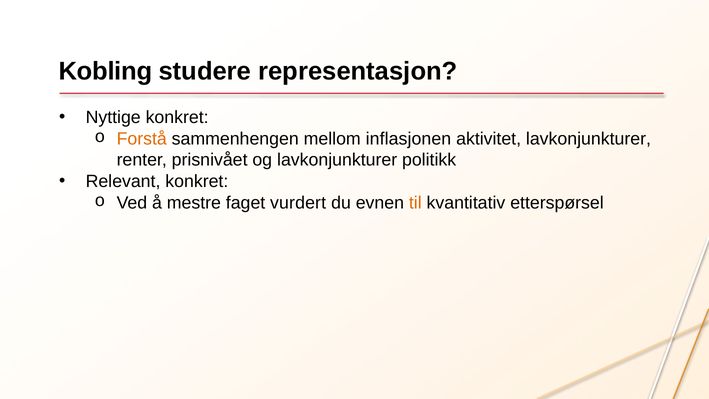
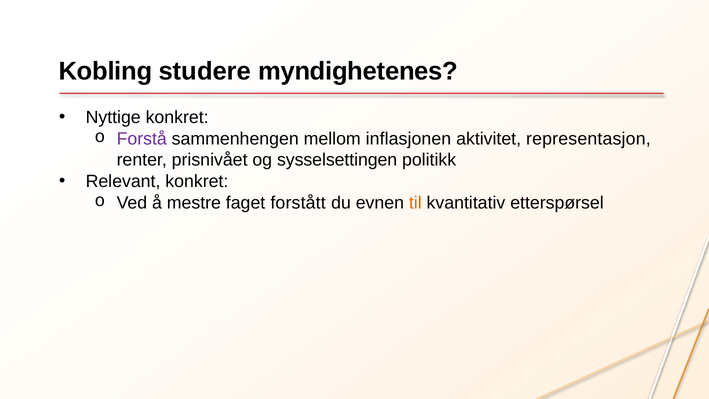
representasjon: representasjon -> myndighetenes (358, 71)
Forstå colour: orange -> purple (142, 139)
aktivitet lavkonjunkturer: lavkonjunkturer -> representasjon (588, 139)
og lavkonjunkturer: lavkonjunkturer -> sysselsettingen (337, 160)
vurdert: vurdert -> forstått (298, 203)
